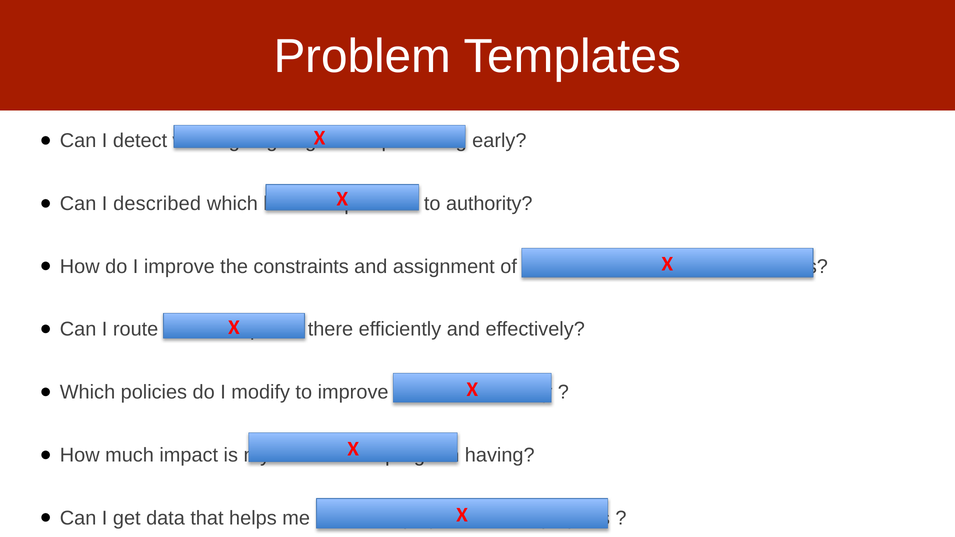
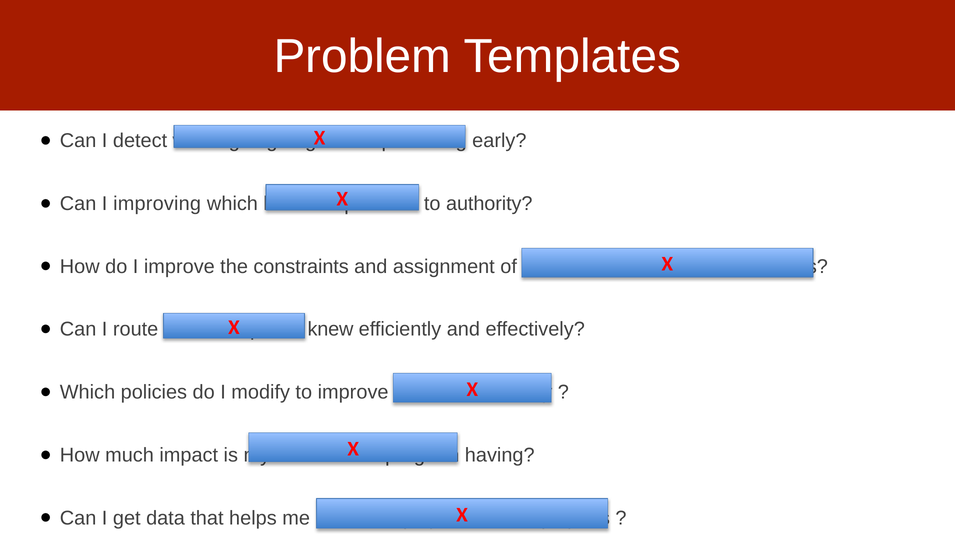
described: described -> improving (157, 204)
there: there -> knew (331, 330)
